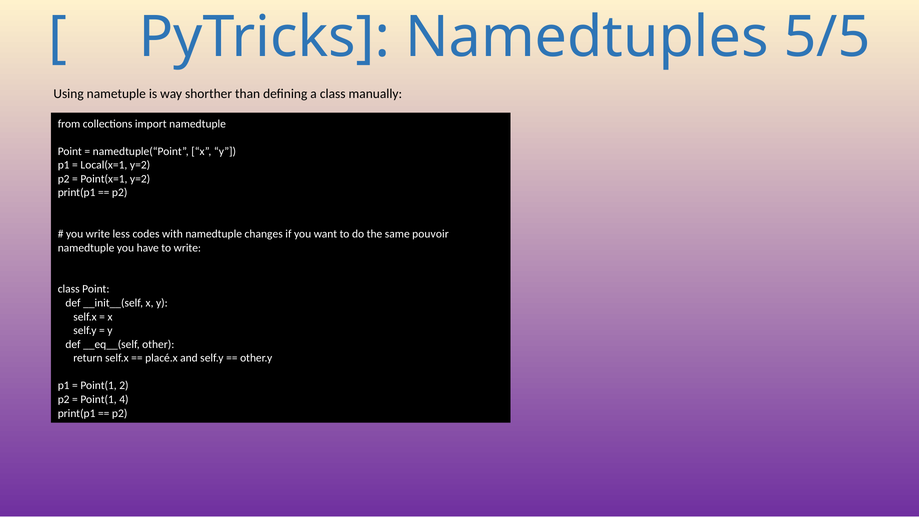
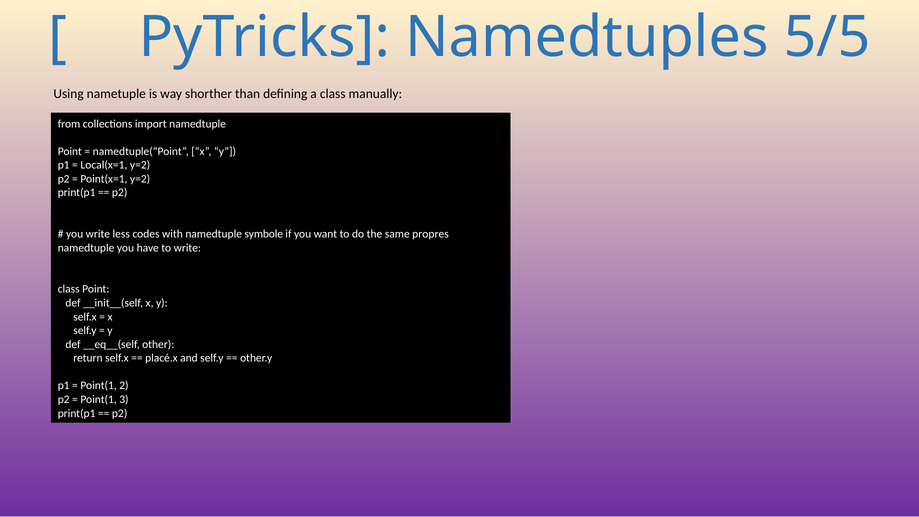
changes: changes -> symbole (264, 234)
pouvoir: pouvoir -> propres (431, 234)
4: 4 -> 3 (124, 399)
